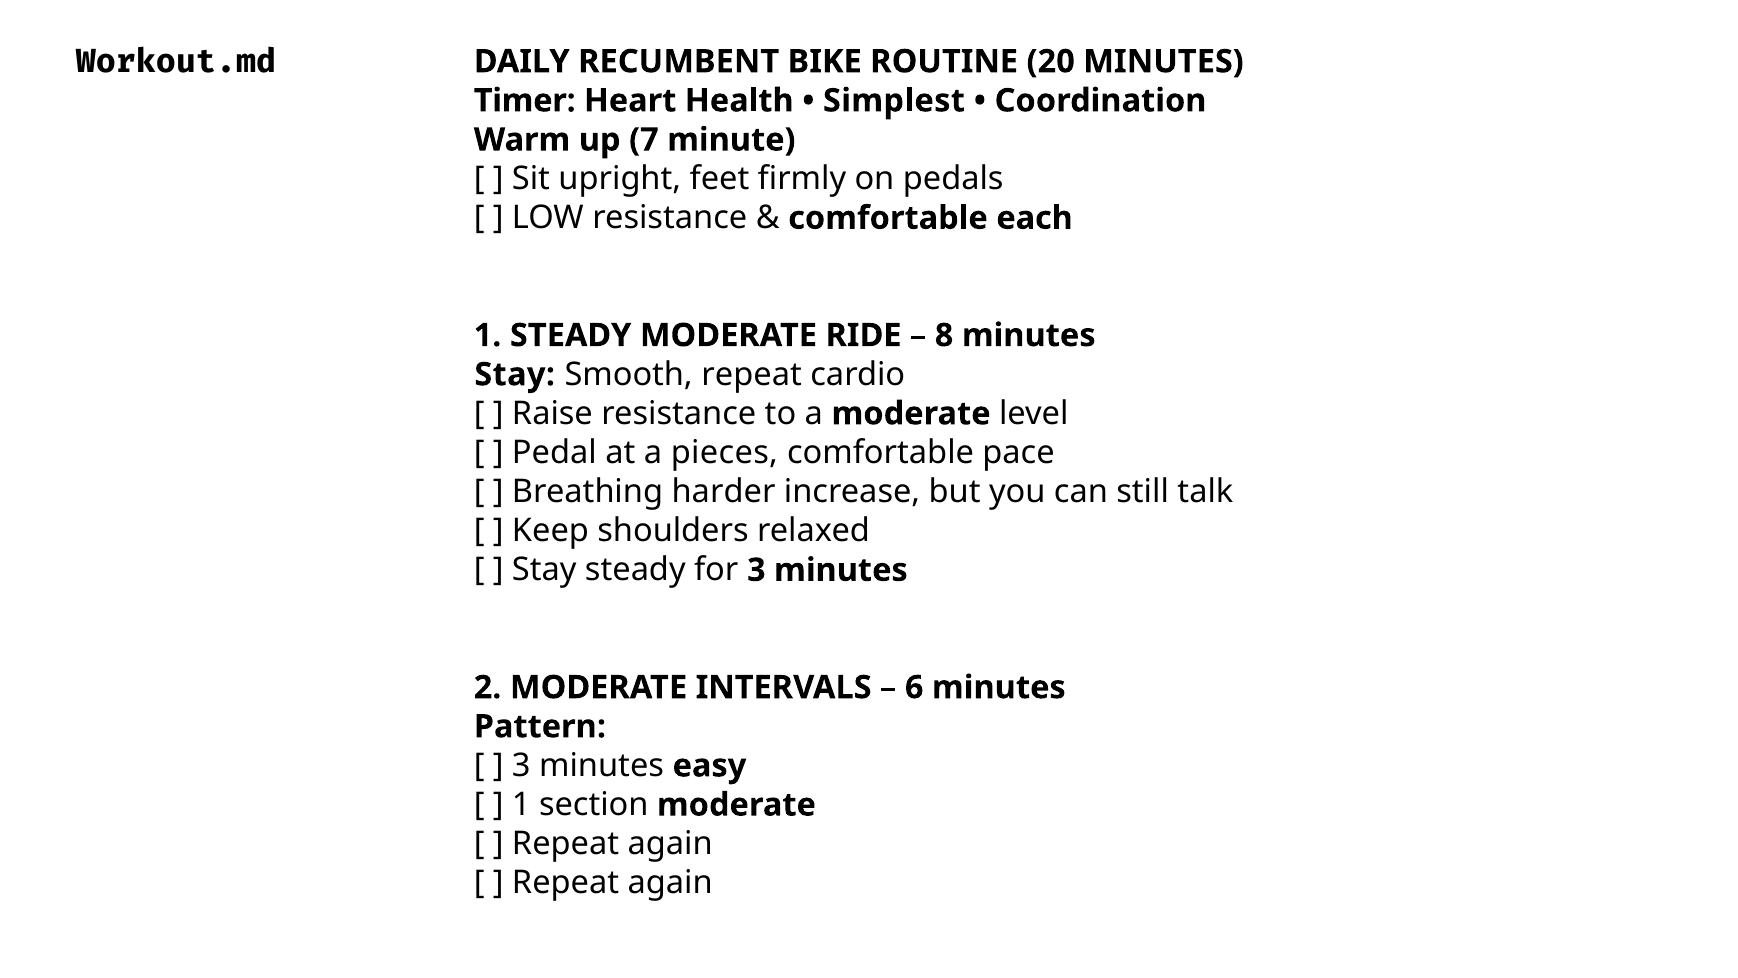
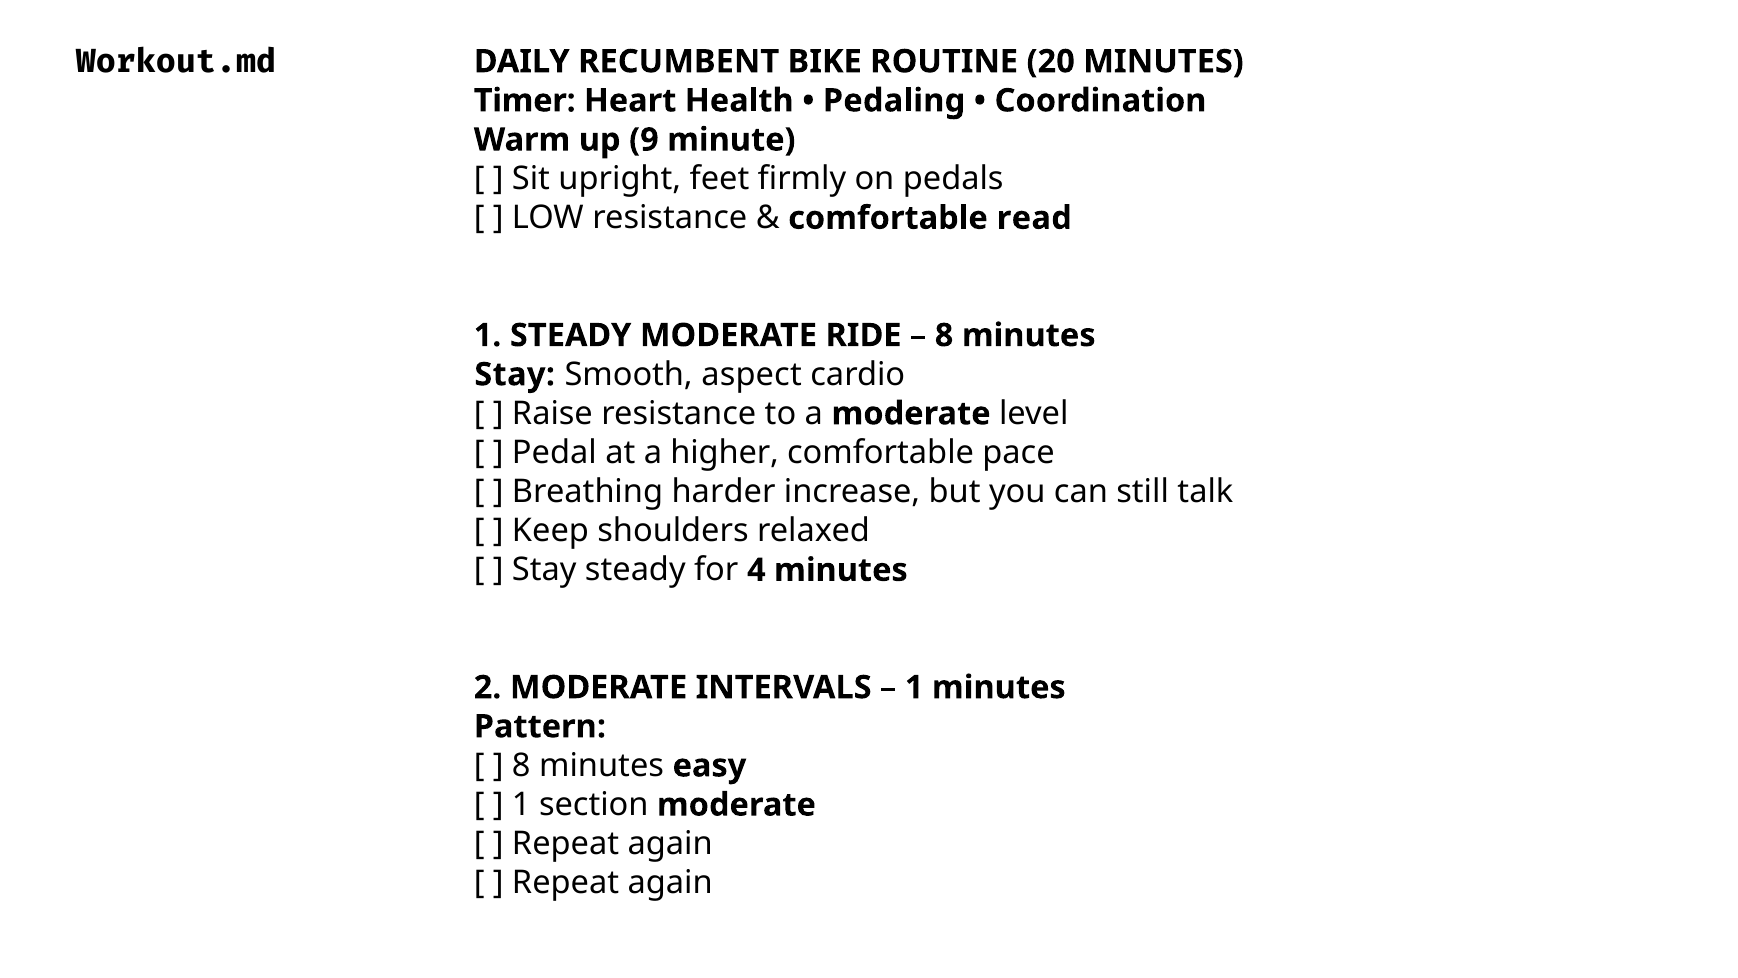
Simplest: Simplest -> Pedaling (894, 101)
7: 7 -> 9 (644, 140)
each: each -> read (1034, 218)
Smooth repeat: repeat -> aspect (752, 374)
pieces: pieces -> higher (725, 453)
for 3: 3 -> 4 (756, 570)
6: 6 -> 1 (914, 687)
3: 3 -> 8 (521, 765)
